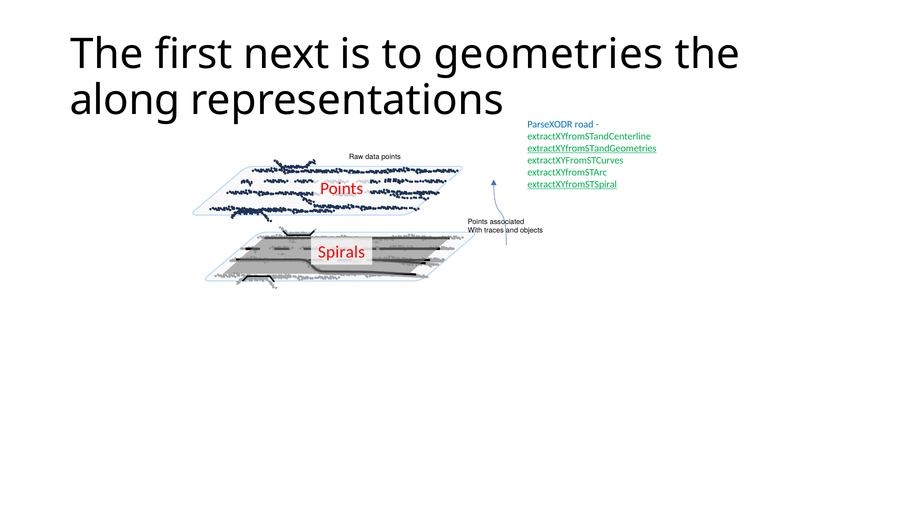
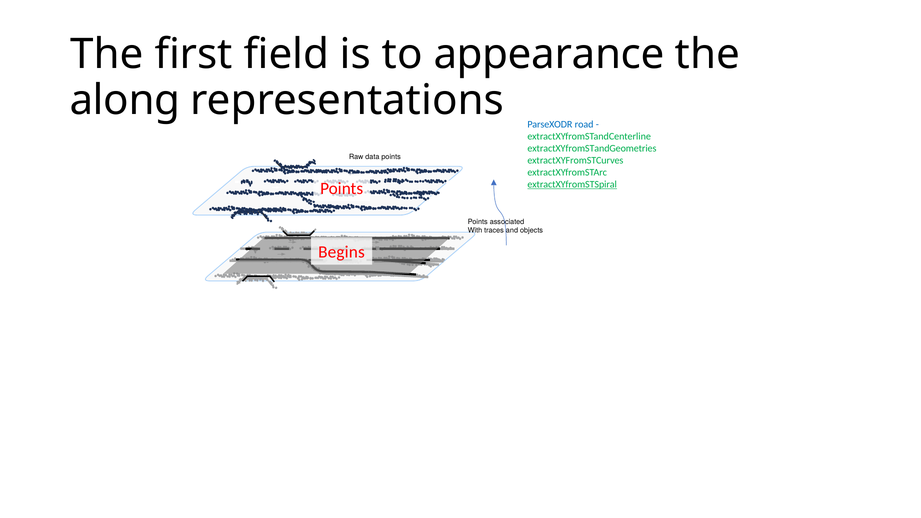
next: next -> field (286, 55)
geometries: geometries -> appearance (549, 55)
extractXYfromSTandGeometries underline: present -> none (592, 148)
Spirals: Spirals -> Begins (341, 252)
